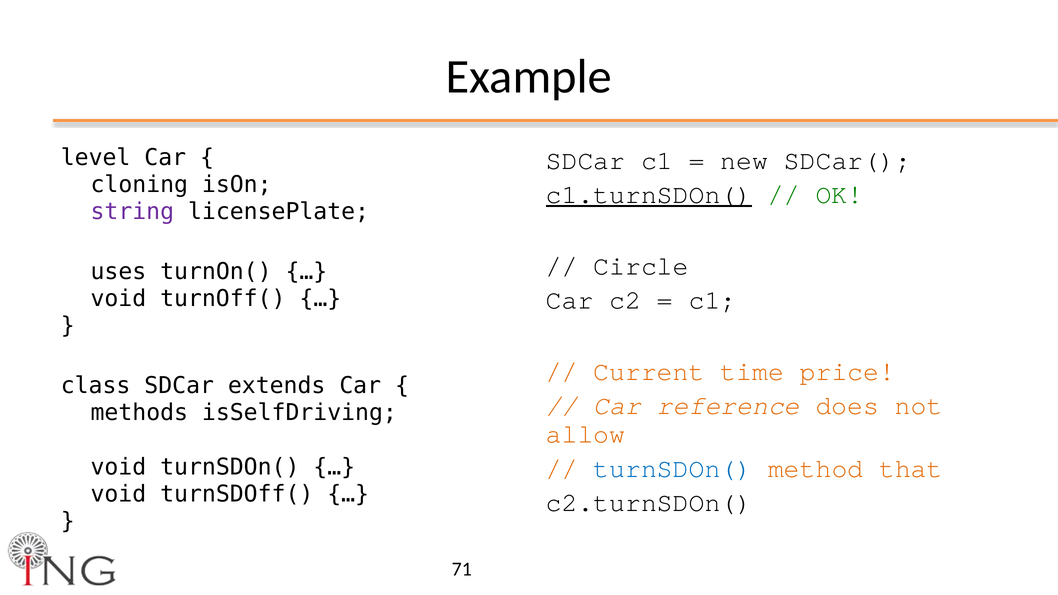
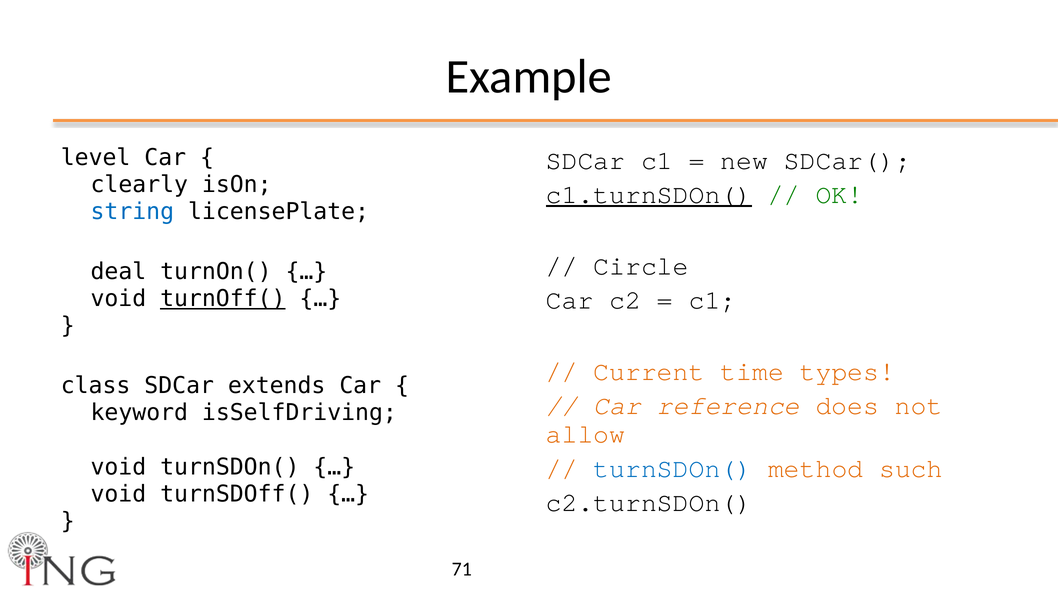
cloning: cloning -> clearly (139, 185)
string colour: purple -> blue (132, 212)
uses: uses -> deal (118, 272)
turnOff( underline: none -> present (223, 299)
price: price -> types (847, 372)
methods: methods -> keyword (139, 413)
that: that -> such (911, 468)
